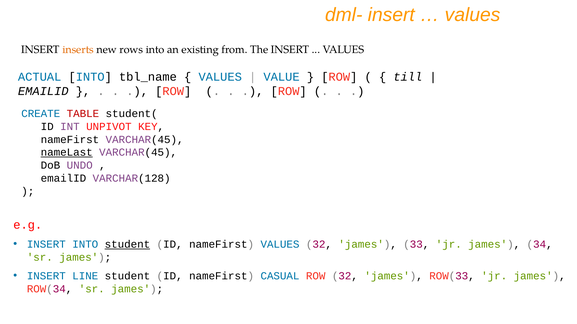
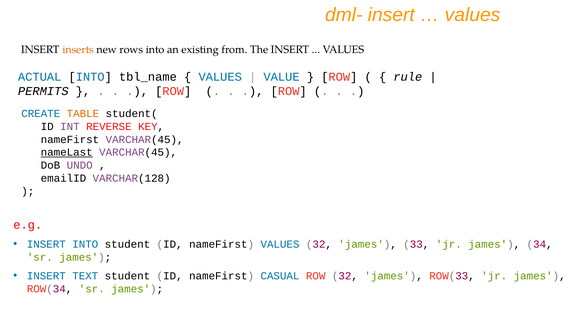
till: till -> rule (408, 77)
EMAILID: EMAILID -> PERMITS (43, 91)
TABLE colour: red -> orange (83, 114)
UNPIVOT: UNPIVOT -> REVERSE (109, 127)
student underline: present -> none (127, 245)
LINE: LINE -> TEXT (85, 276)
